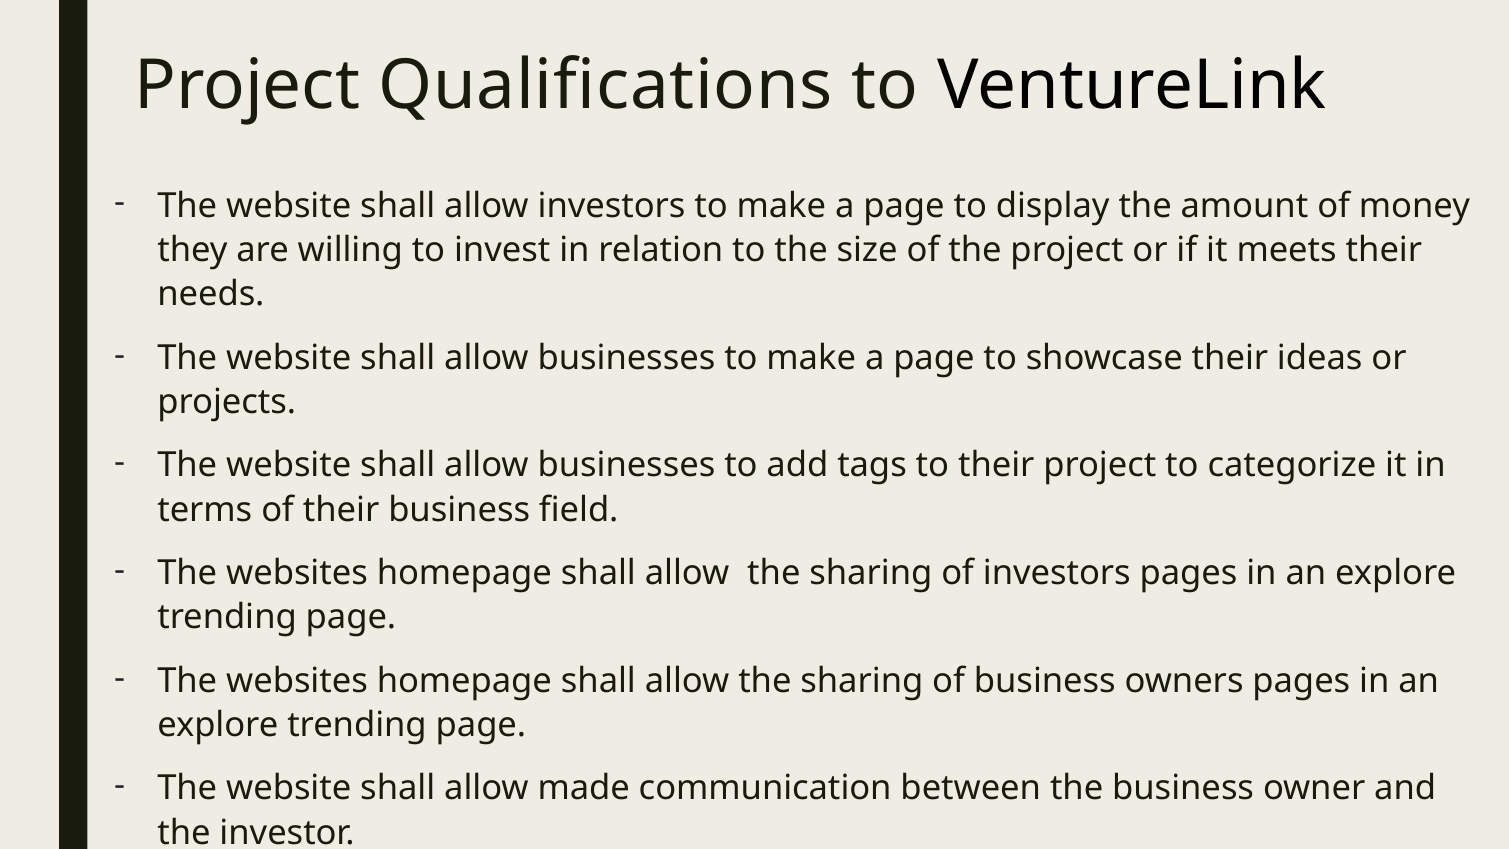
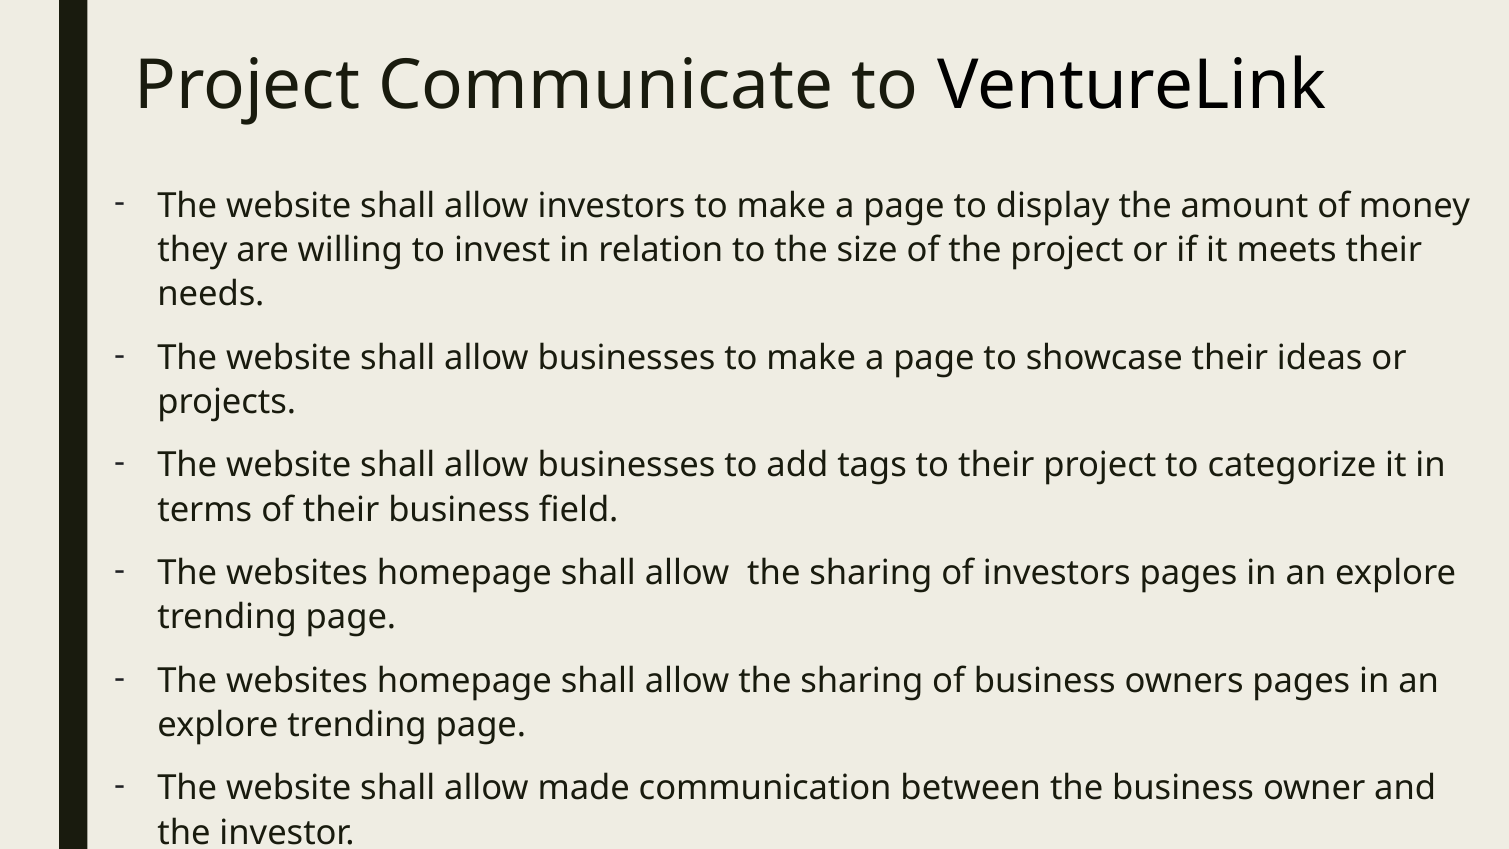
Qualifications: Qualifications -> Communicate (606, 85)
